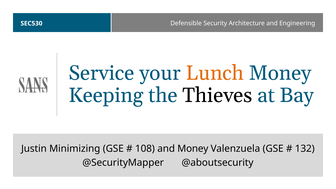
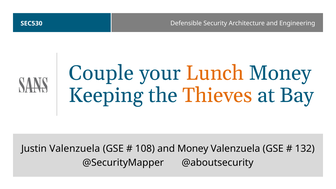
Service: Service -> Couple (101, 73)
Thieves colour: black -> orange (217, 95)
Justin Minimizing: Minimizing -> Valenzuela (75, 149)
